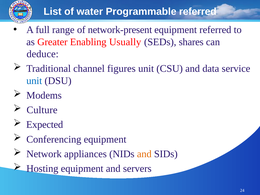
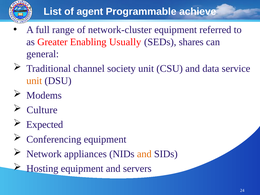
water: water -> agent (90, 12)
Programmable referred: referred -> achieve (198, 12)
network-present: network-present -> network-cluster (120, 30)
deduce: deduce -> general (43, 54)
figures: figures -> society (121, 69)
unit colour: blue -> orange (34, 81)
